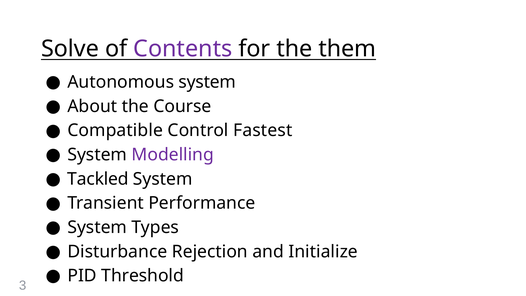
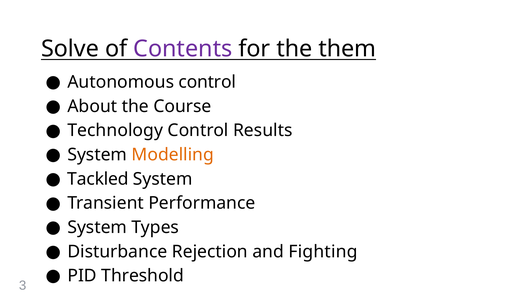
Autonomous system: system -> control (207, 82)
Compatible: Compatible -> Technology (115, 130)
Fastest: Fastest -> Results (263, 130)
Modelling colour: purple -> orange (173, 155)
Initialize: Initialize -> Fighting (323, 251)
